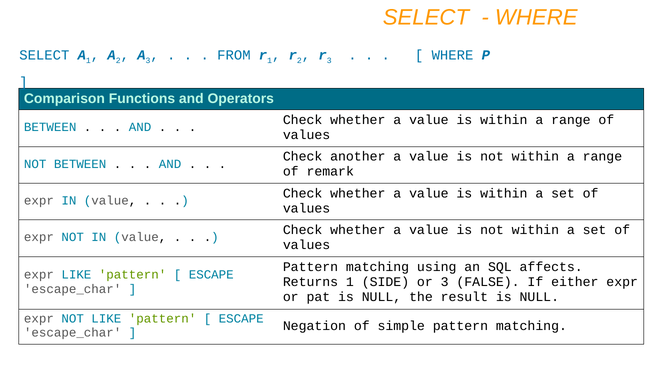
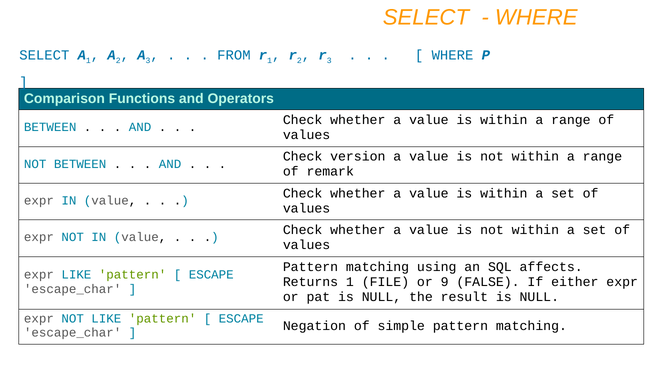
another: another -> version (358, 156)
SIDE: SIDE -> FILE (385, 282)
or 3: 3 -> 9 (445, 282)
